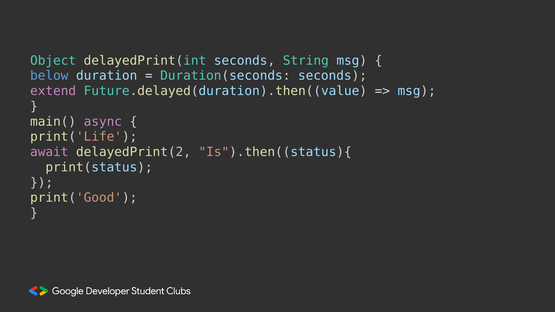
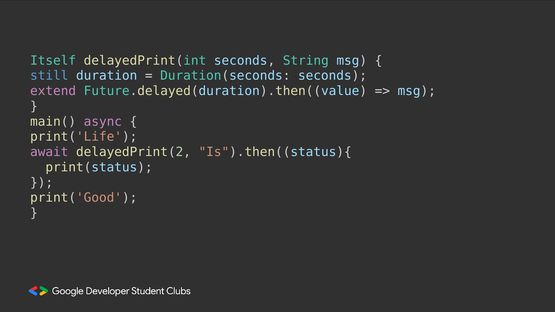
Object: Object -> Itself (53, 61)
below: below -> still (49, 76)
